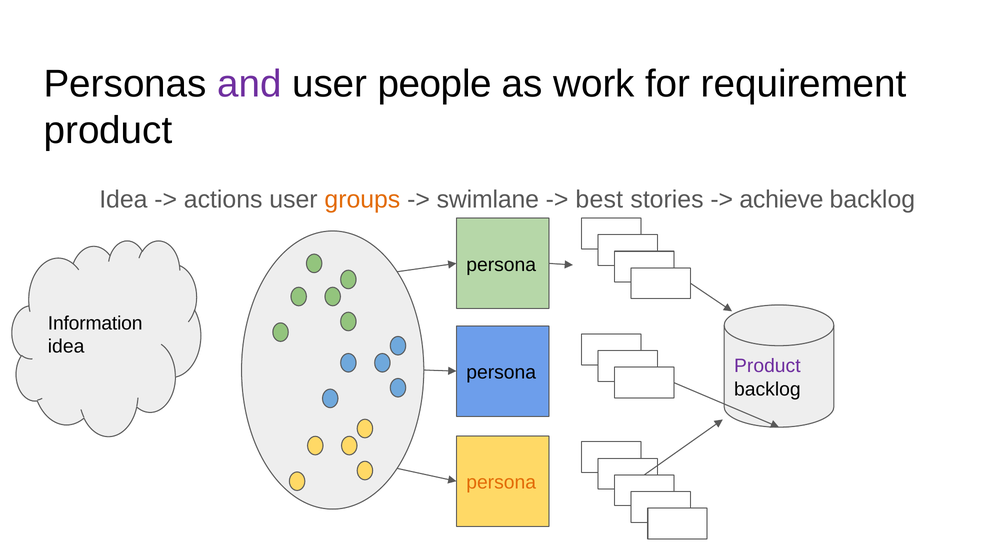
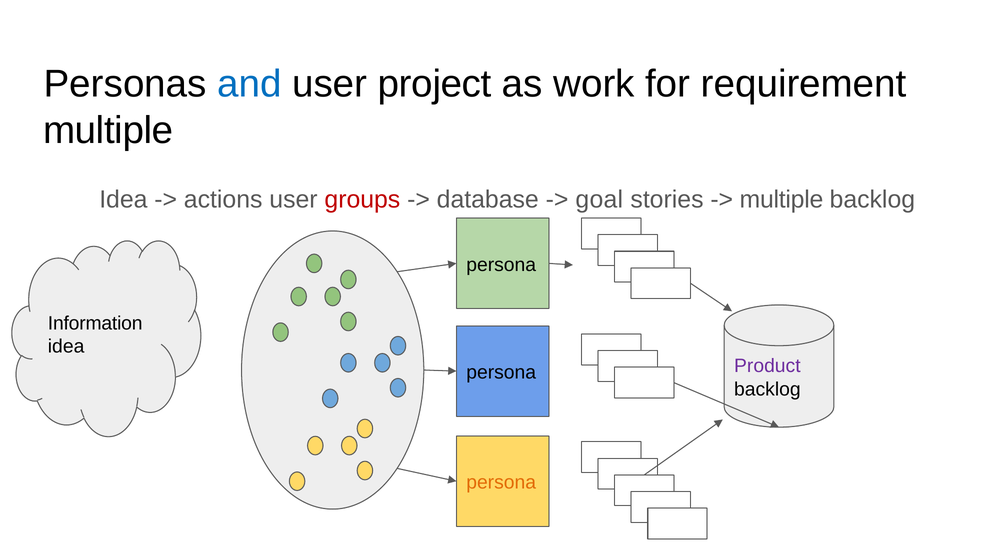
and colour: purple -> blue (249, 84)
people: people -> project (435, 84)
product: product -> multiple (108, 130)
groups colour: orange -> red (362, 199)
swimlane: swimlane -> database (488, 199)
best: best -> goal (599, 199)
achieve: achieve -> multiple (781, 199)
